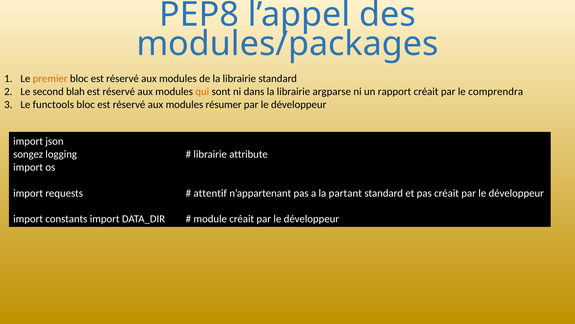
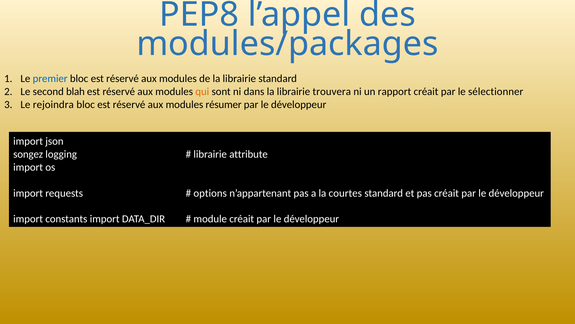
premier colour: orange -> blue (50, 79)
argparse: argparse -> trouvera (332, 91)
comprendra: comprendra -> sélectionner (496, 91)
functools: functools -> rejoindra (53, 104)
attentif: attentif -> options (210, 193)
partant: partant -> courtes (345, 193)
